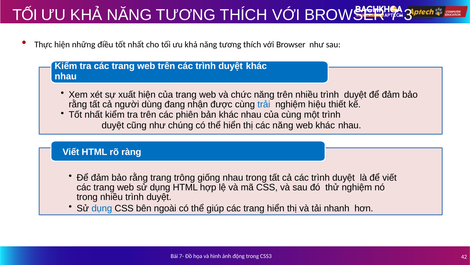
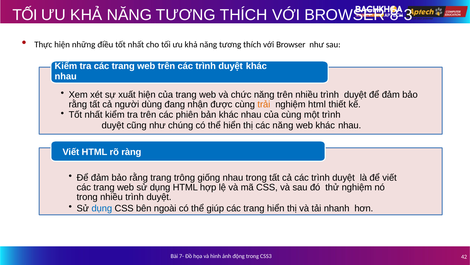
7-3: 7-3 -> 8-3 (401, 15)
trải colour: blue -> orange (264, 104)
nghiệm hiệu: hiệu -> html (317, 104)
